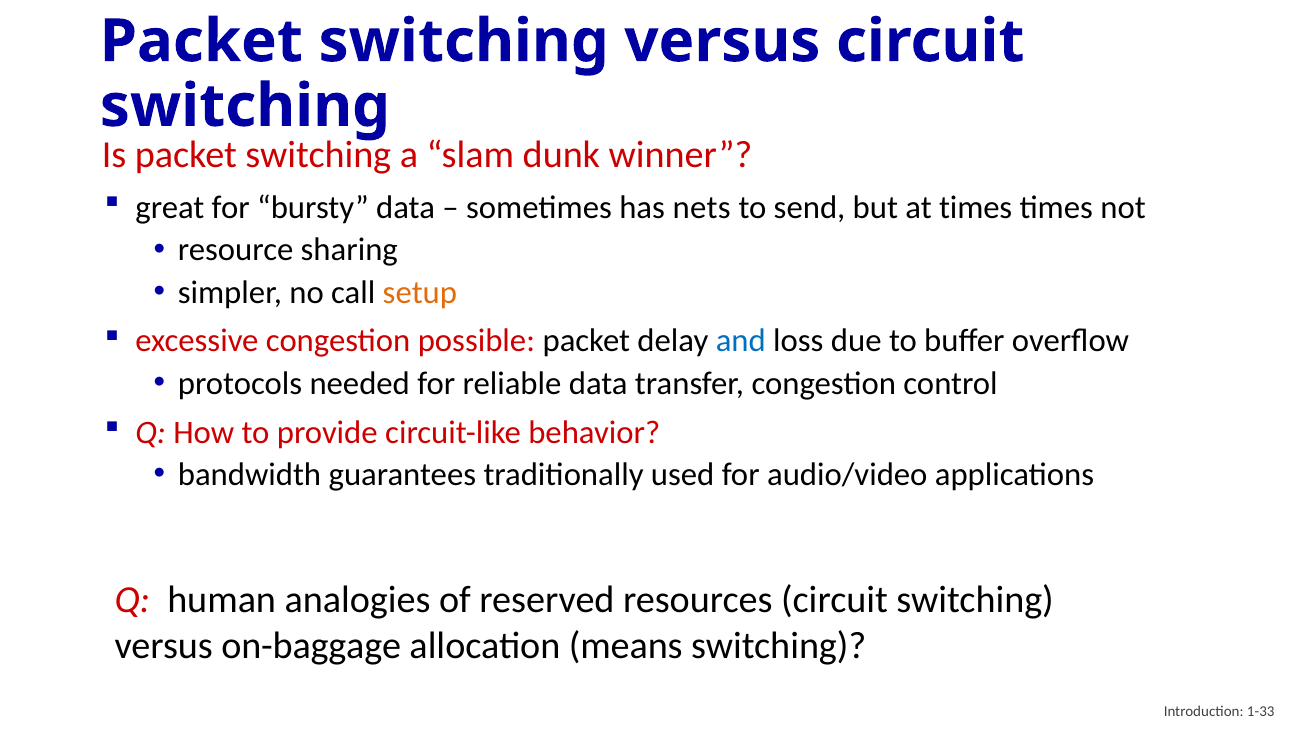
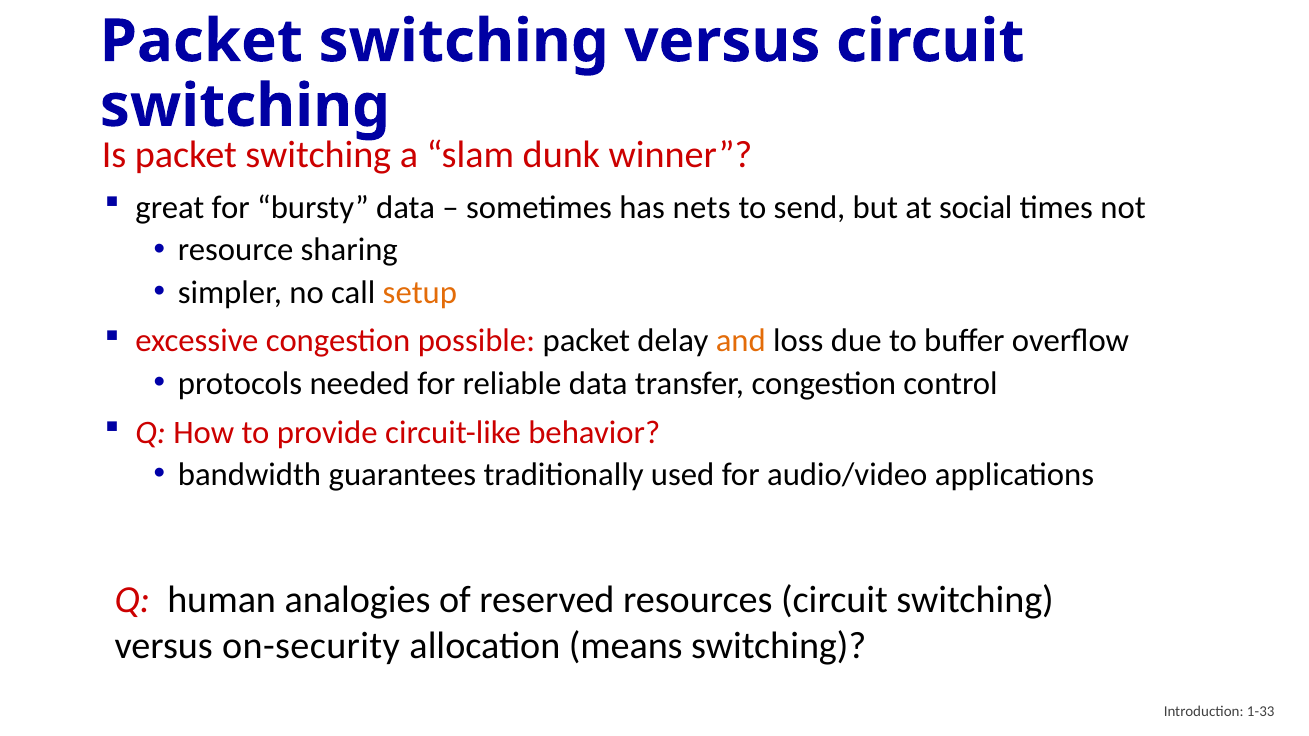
at times: times -> social (976, 208)
and colour: blue -> orange (741, 341)
on-baggage: on-baggage -> on-security (311, 646)
